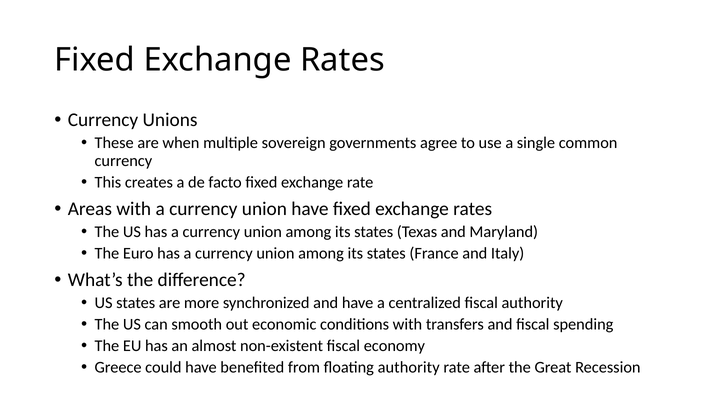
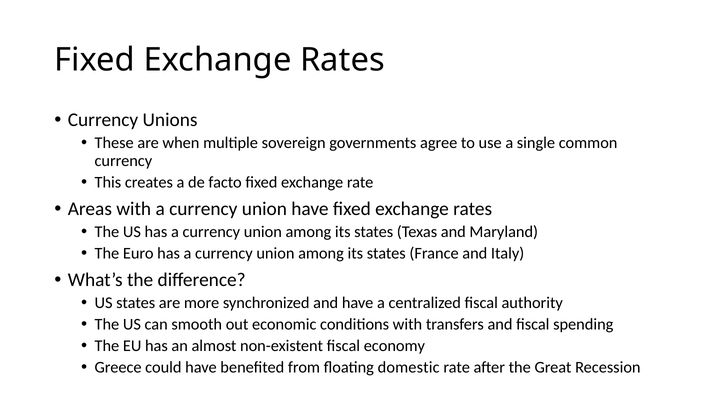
floating authority: authority -> domestic (409, 367)
